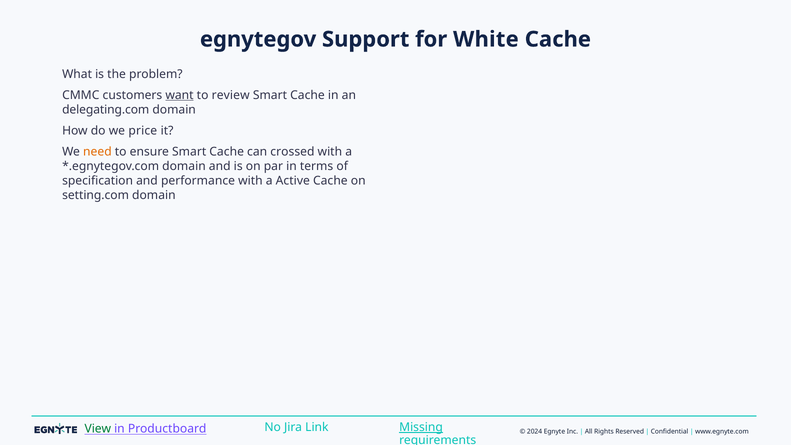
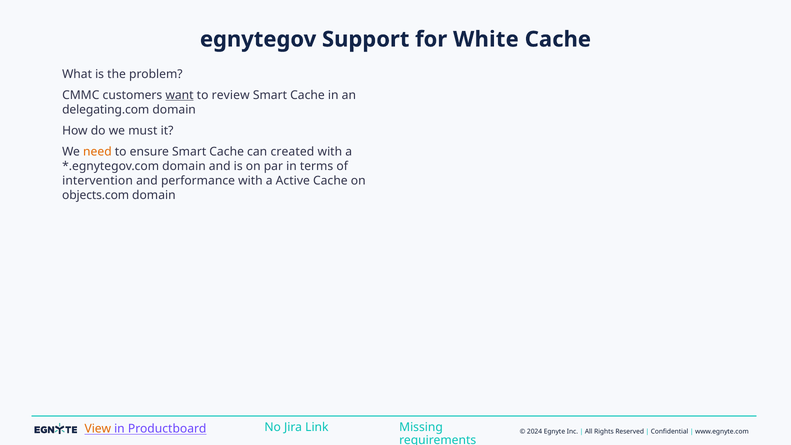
price: price -> must (143, 131)
crossed: crossed -> created (292, 152)
specification: specification -> intervention (98, 181)
setting.com: setting.com -> objects.com (96, 195)
View colour: green -> orange (98, 429)
Missing underline: present -> none (421, 427)
